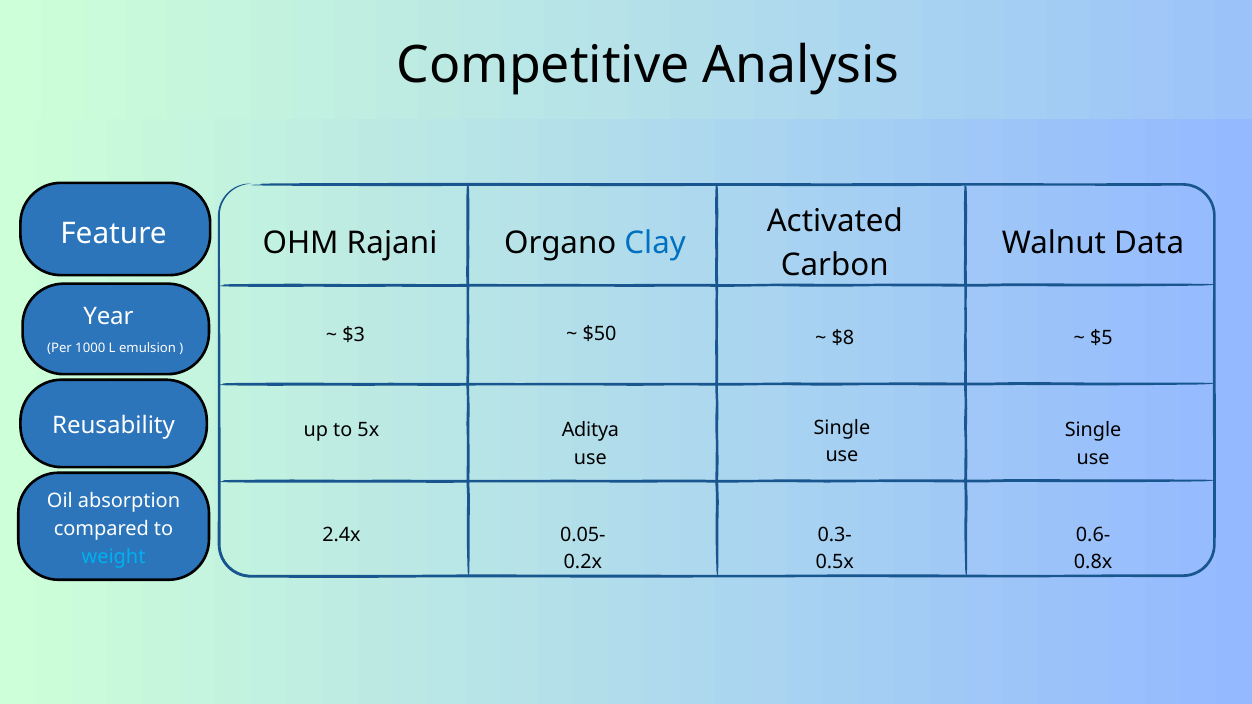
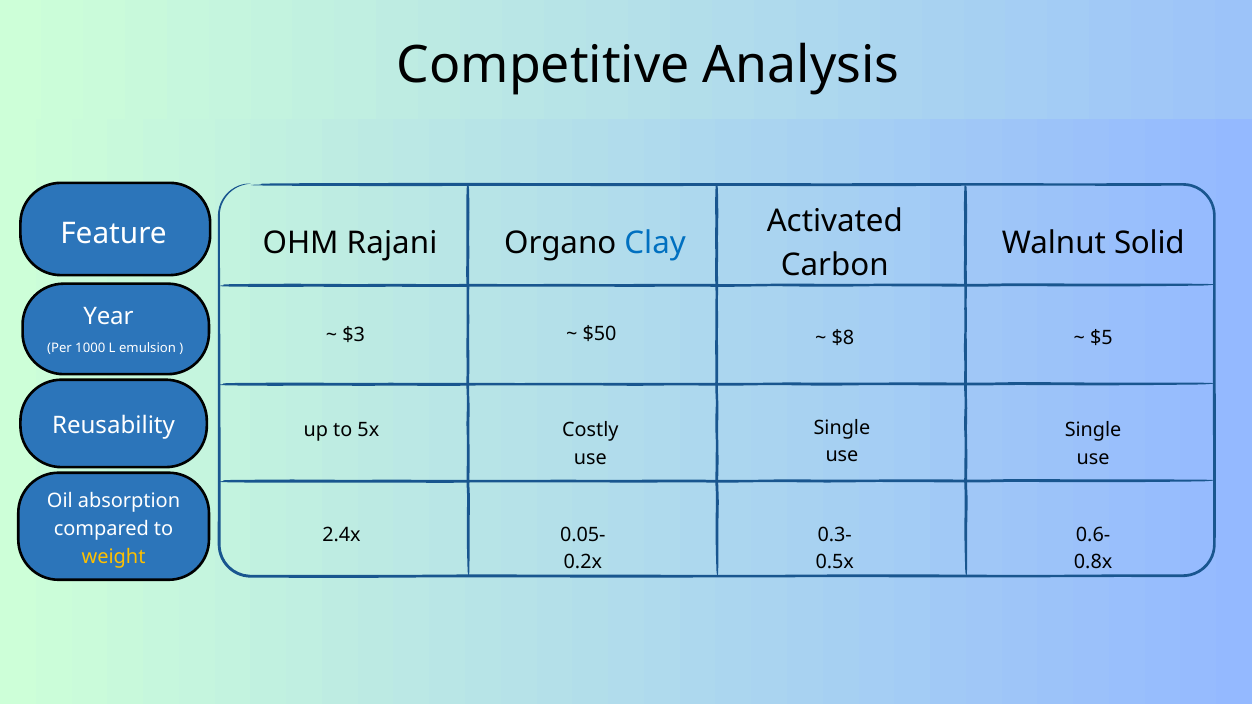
Data: Data -> Solid (1149, 243)
Aditya: Aditya -> Costly (590, 430)
weight colour: light blue -> yellow (114, 557)
